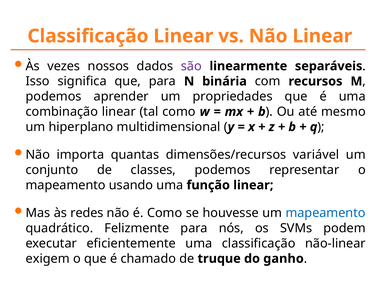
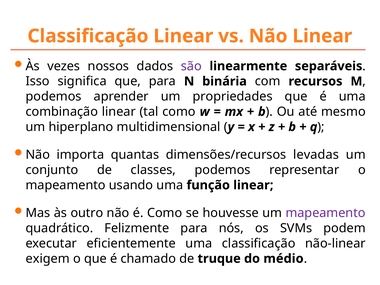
variável: variável -> levadas (316, 155)
redes: redes -> outro (87, 213)
mapeamento colour: blue -> purple (326, 213)
ganho: ganho -> médio (284, 259)
